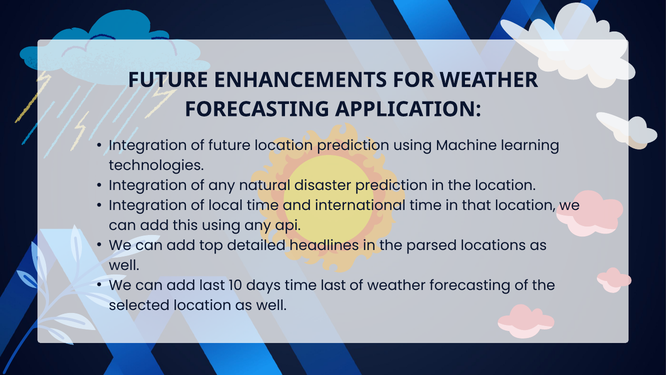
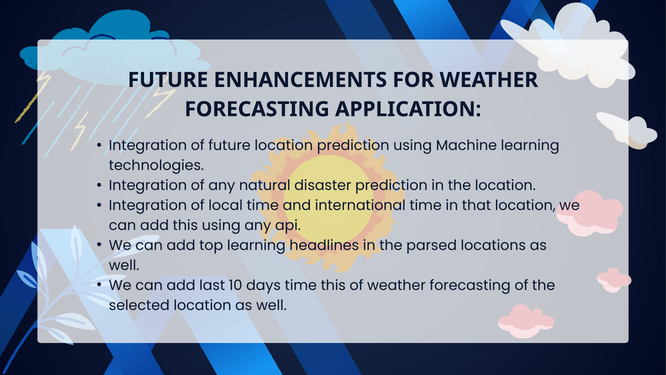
top detailed: detailed -> learning (256, 245)
time last: last -> this (333, 285)
